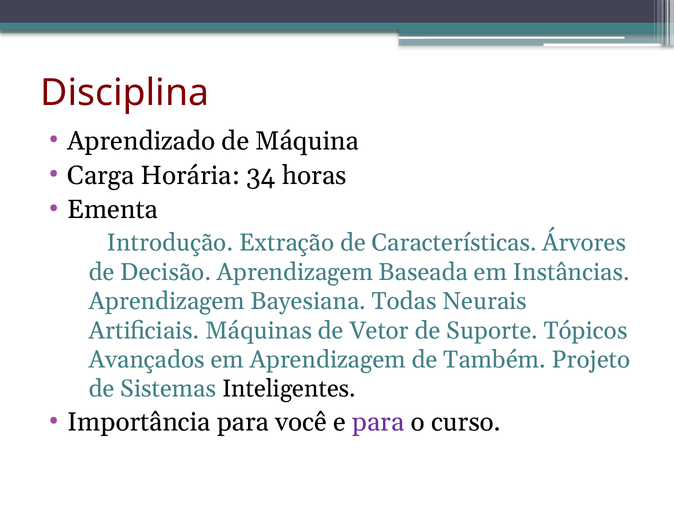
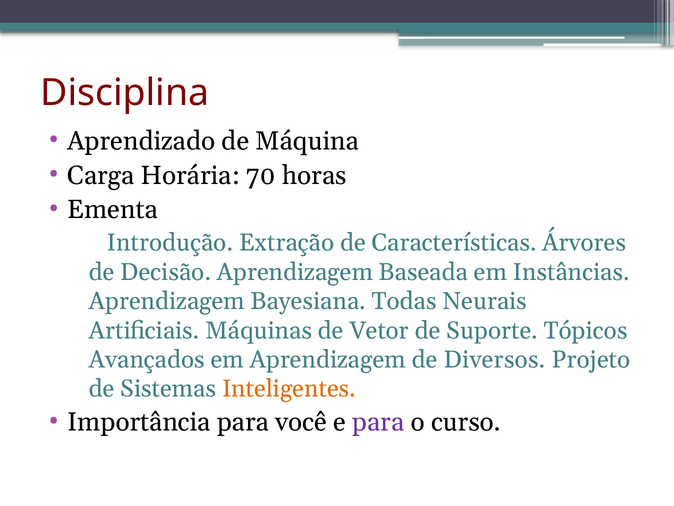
34: 34 -> 70 (261, 175)
Também: Também -> Diversos (495, 359)
Inteligentes colour: black -> orange (289, 389)
